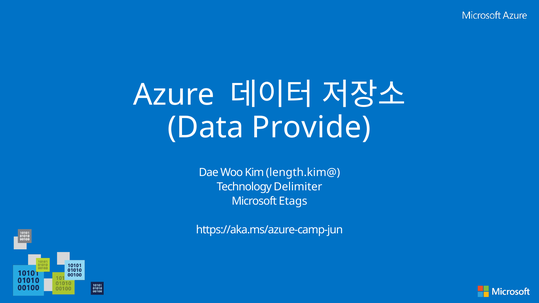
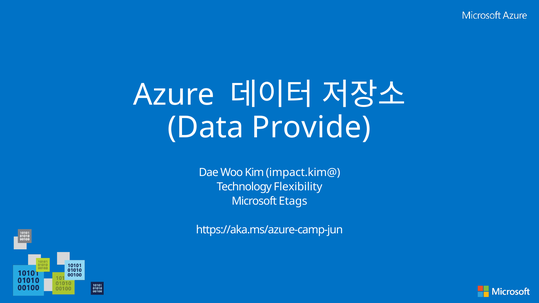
length.kim@: length.kim@ -> impact.kim@ (303, 172)
Delimiter: Delimiter -> Flexibility (298, 187)
